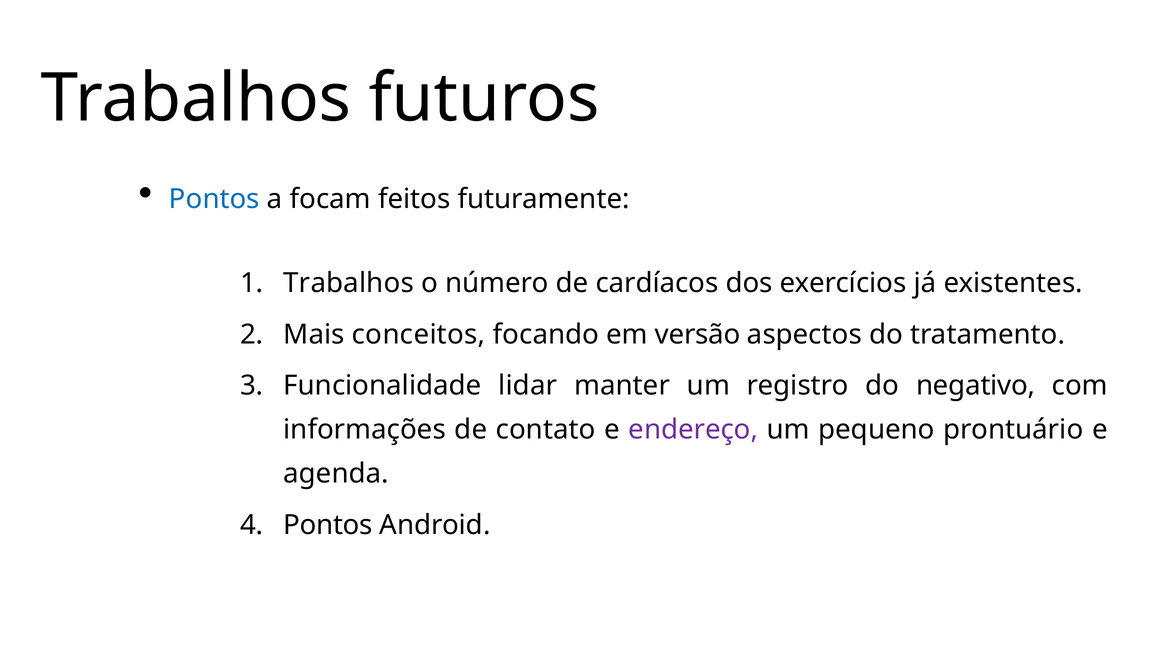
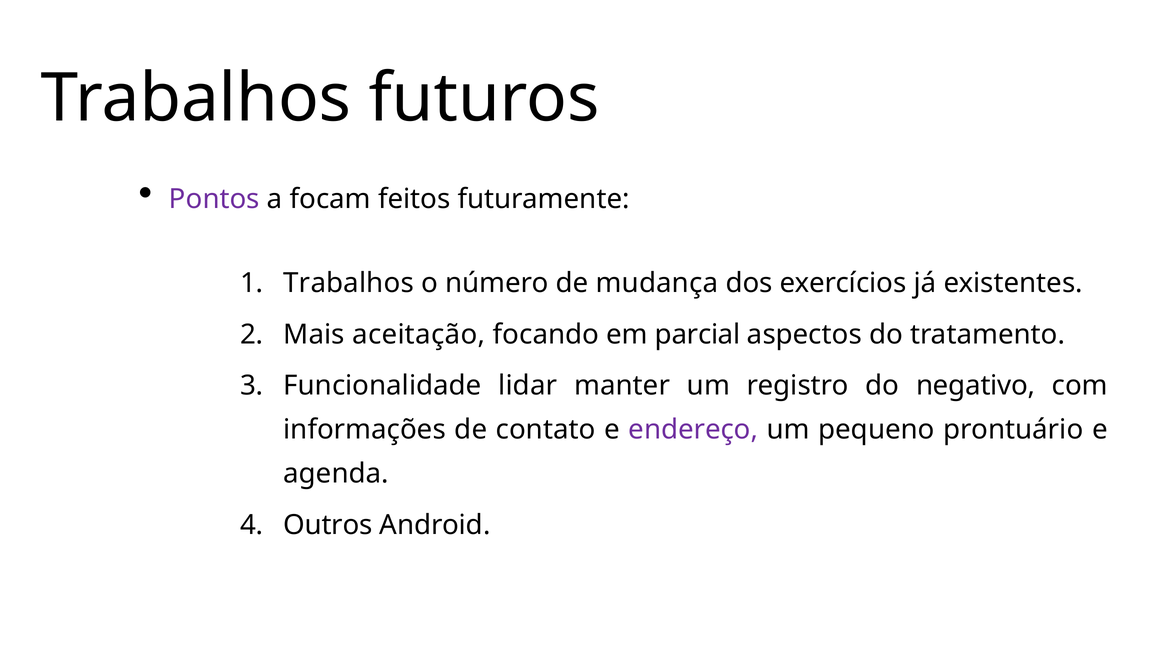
Pontos colour: blue -> purple (214, 199)
cardíacos: cardíacos -> mudança (657, 283)
conceitos: conceitos -> aceitação (419, 335)
versão: versão -> parcial (698, 335)
Pontos: Pontos -> Outros (328, 525)
